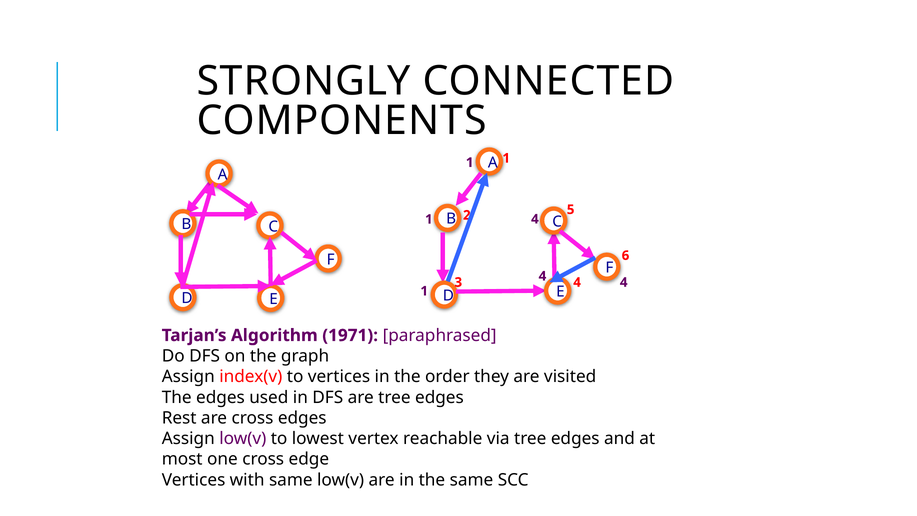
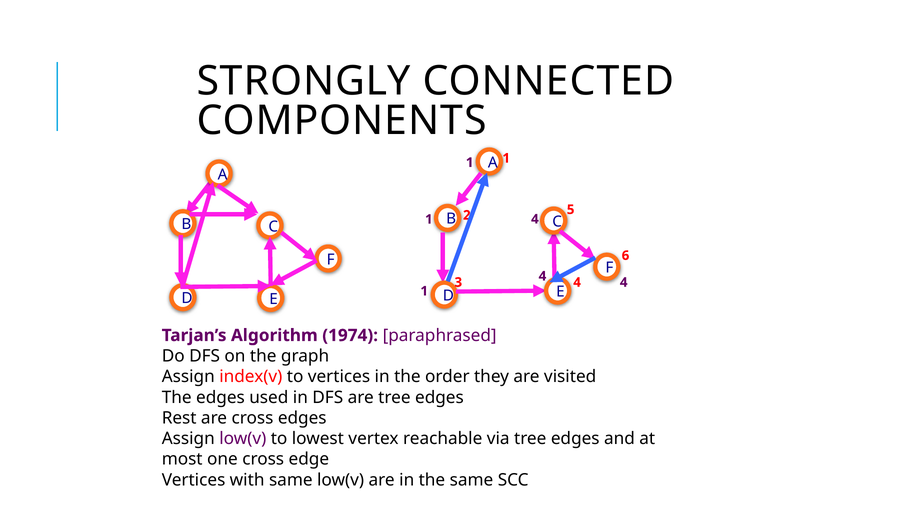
1971: 1971 -> 1974 (350, 335)
